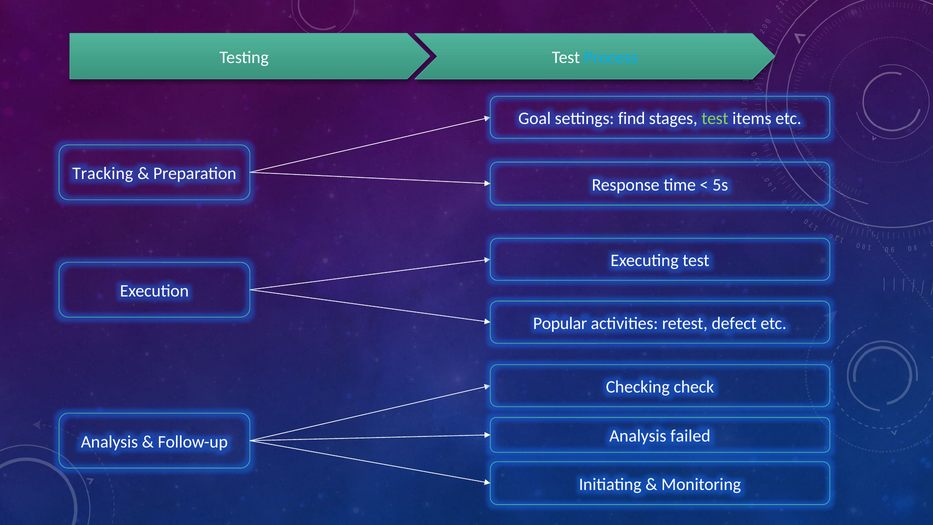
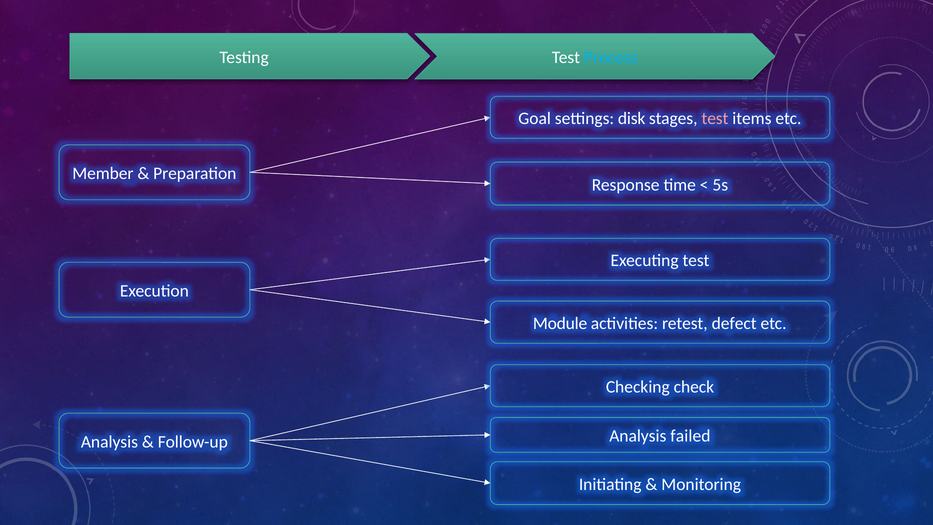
find: find -> disk (632, 118)
test colour: light green -> pink (715, 118)
Tracking: Tracking -> Member (103, 173)
Popular: Popular -> Module (560, 323)
